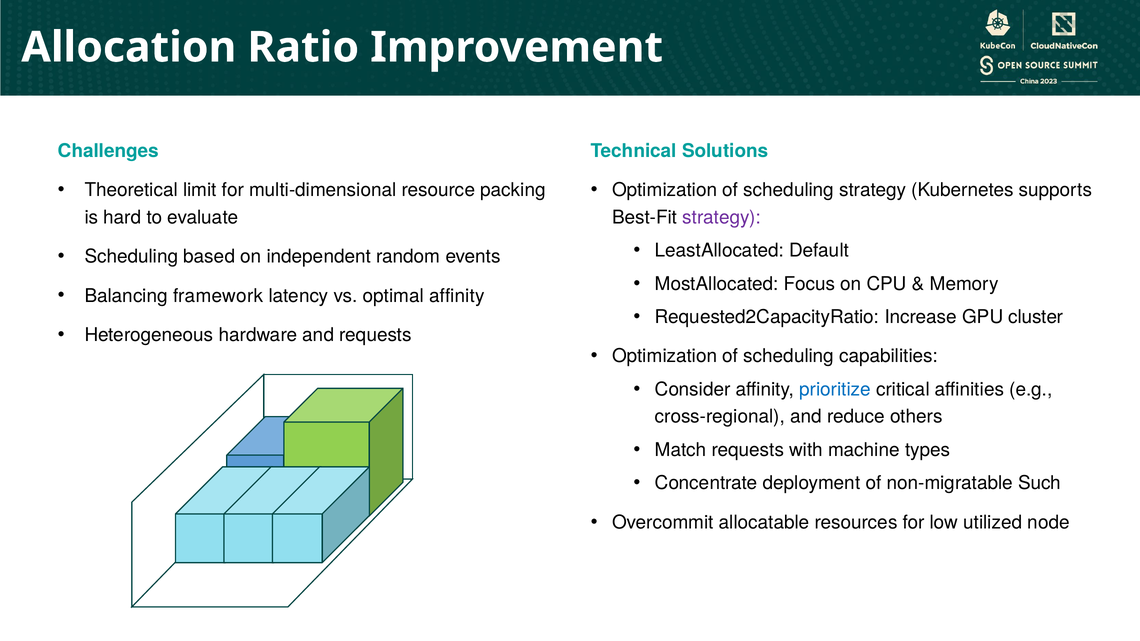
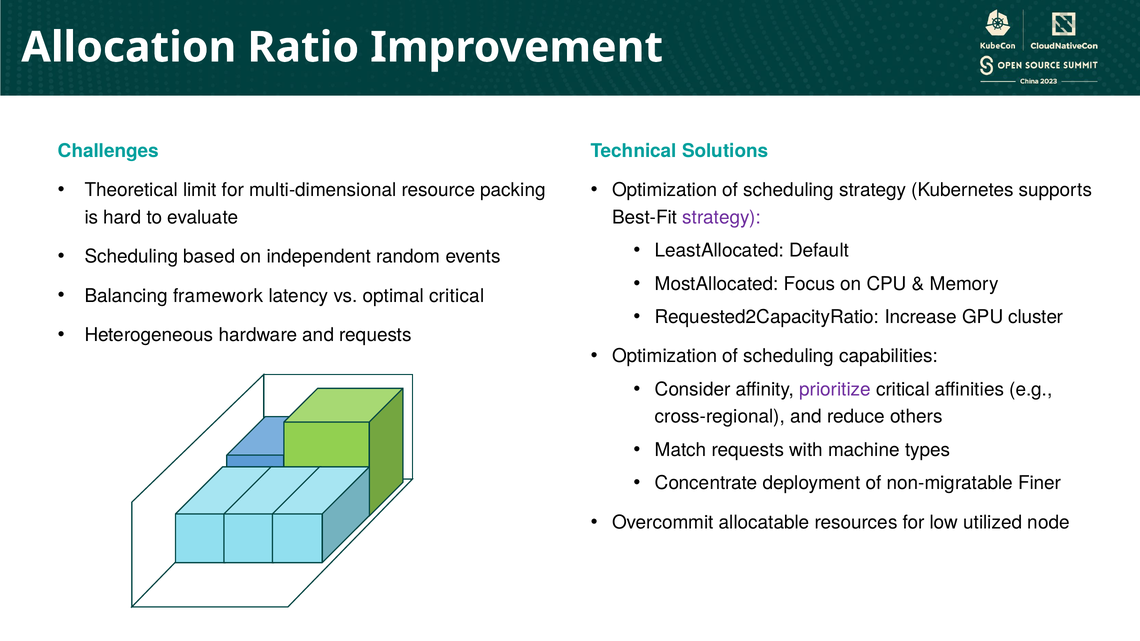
optimal affinity: affinity -> critical (457, 296)
prioritize colour: blue -> purple (835, 390)
Such: Such -> Finer (1040, 483)
